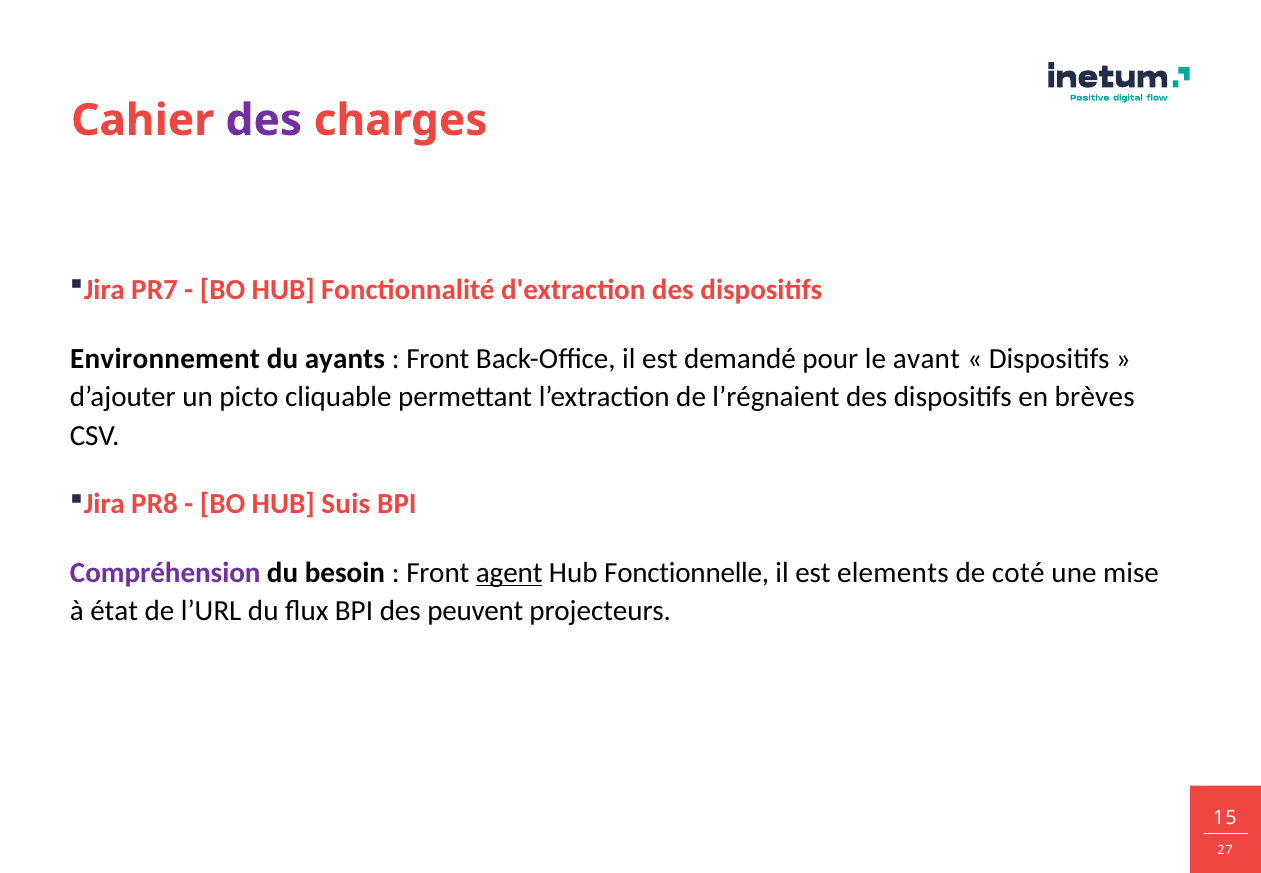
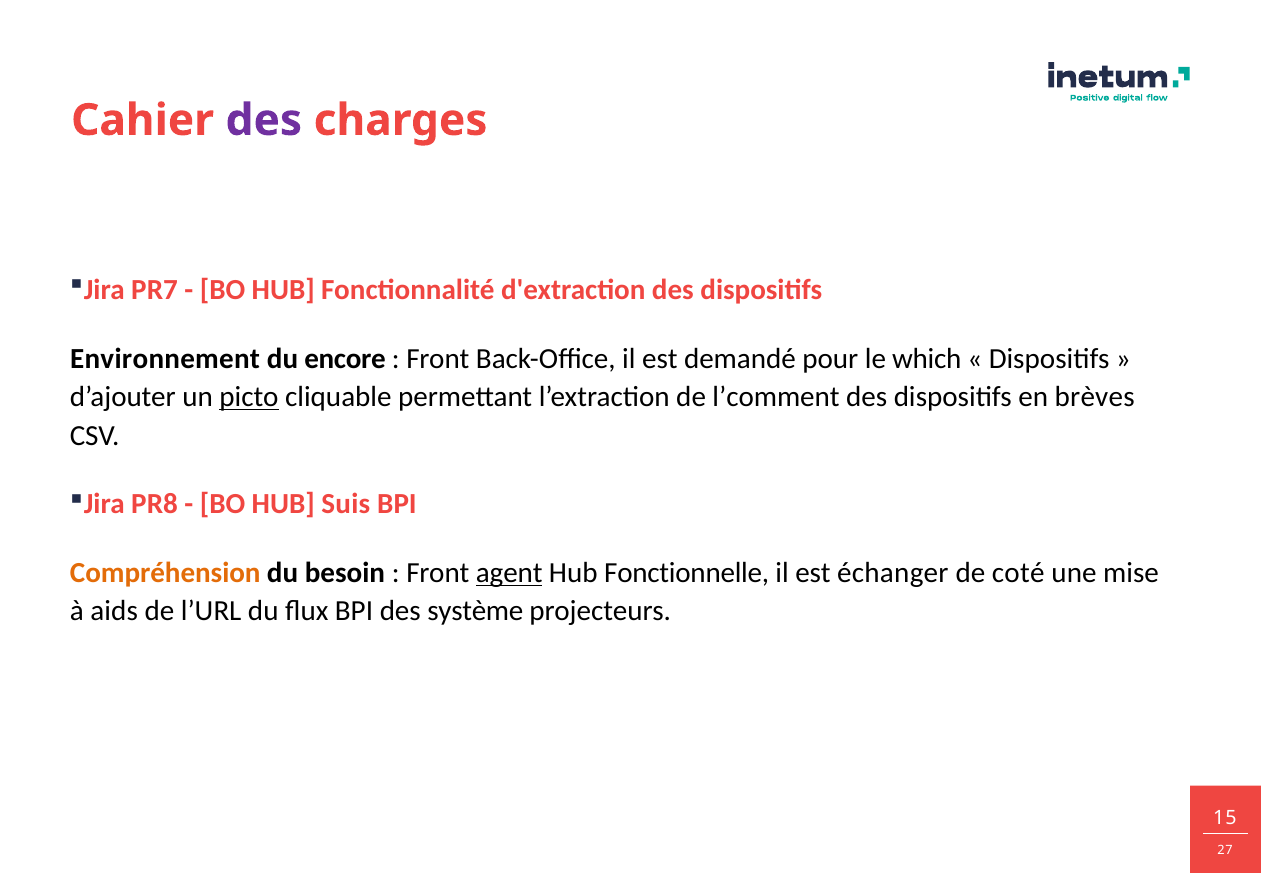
ayants: ayants -> encore (345, 359)
avant: avant -> which (927, 359)
picto underline: none -> present (249, 397)
l’régnaient: l’régnaient -> l’comment (776, 397)
Compréhension colour: purple -> orange (165, 573)
elements: elements -> échanger (893, 573)
état: état -> aids (114, 611)
peuvent: peuvent -> système (475, 611)
